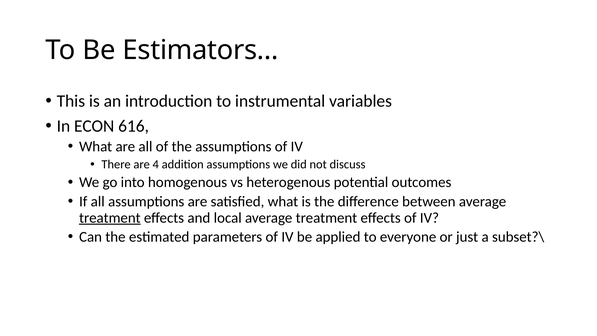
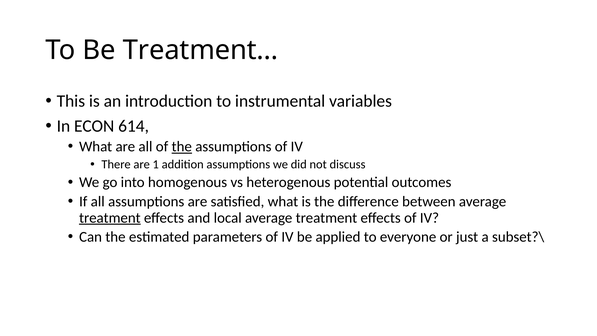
Estimators…: Estimators… -> Treatment… (201, 50)
616: 616 -> 614 (134, 126)
the underline: none -> present (182, 147)
4: 4 -> 1 (156, 164)
